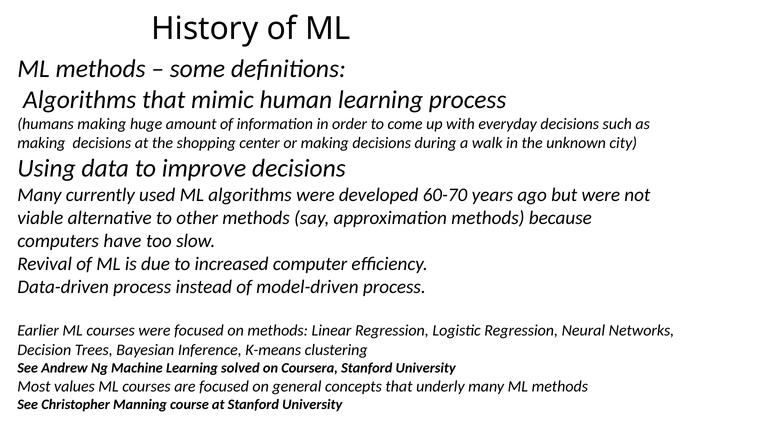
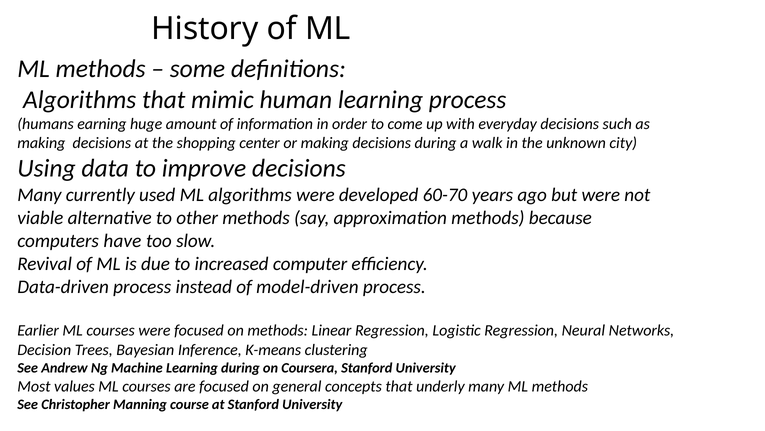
humans making: making -> earning (102, 124)
Learning solved: solved -> during (240, 367)
